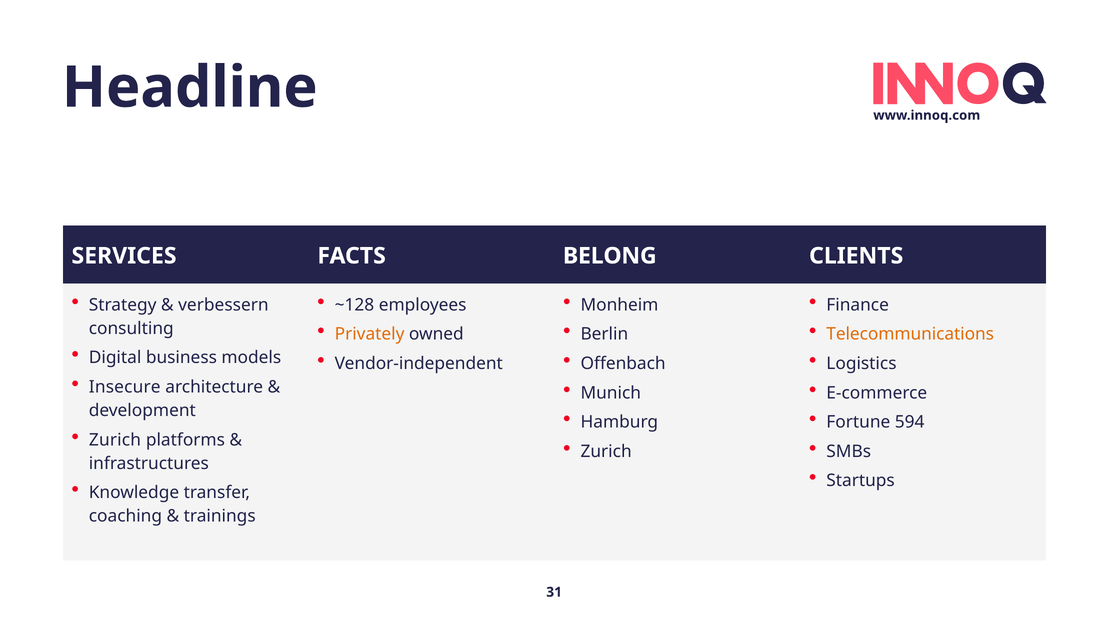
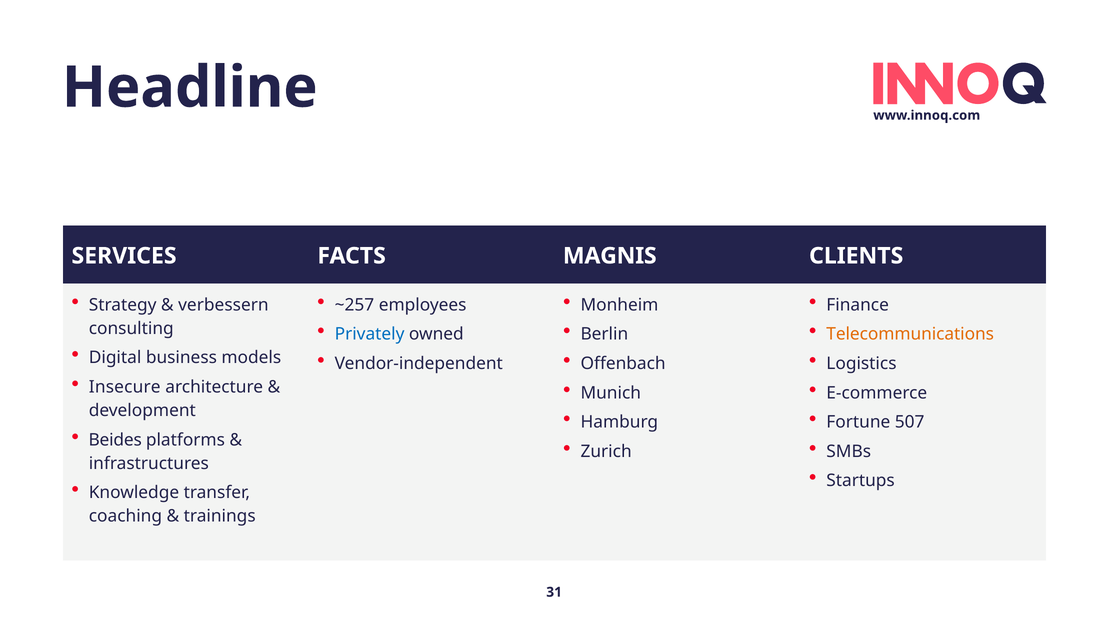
BELONG: BELONG -> MAGNIS (610, 256)
~128: ~128 -> ~257 (354, 305)
Privately colour: orange -> blue (370, 334)
594: 594 -> 507 (910, 422)
Zurich: Zurich -> Beides (115, 440)
